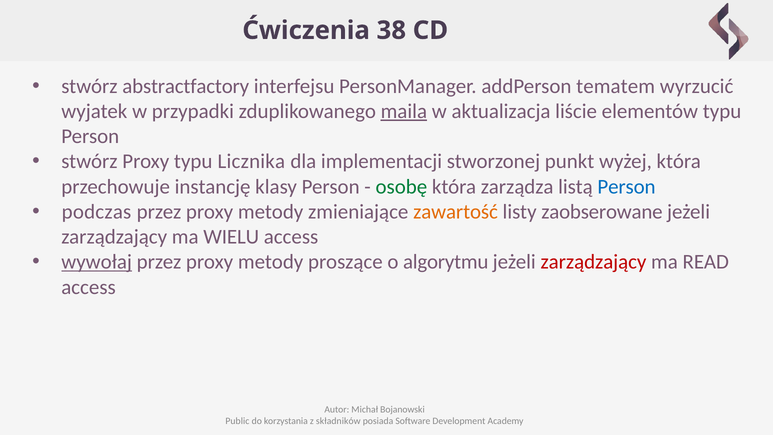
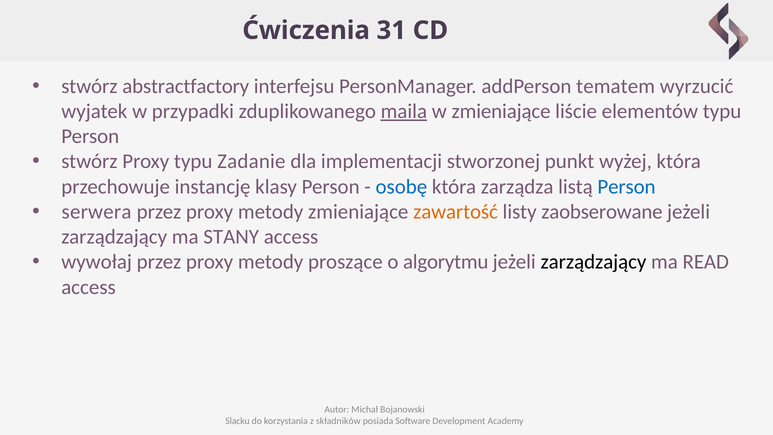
38: 38 -> 31 (391, 30)
w aktualizacja: aktualizacja -> zmieniające (501, 111)
Licznika: Licznika -> Zadanie (251, 162)
osobę colour: green -> blue (401, 187)
podczas: podczas -> serwera (97, 212)
WIELU: WIELU -> STANY (231, 237)
wywołaj underline: present -> none (97, 262)
zarządzający colour: red -> black (593, 262)
Public: Public -> Slacku (238, 421)
